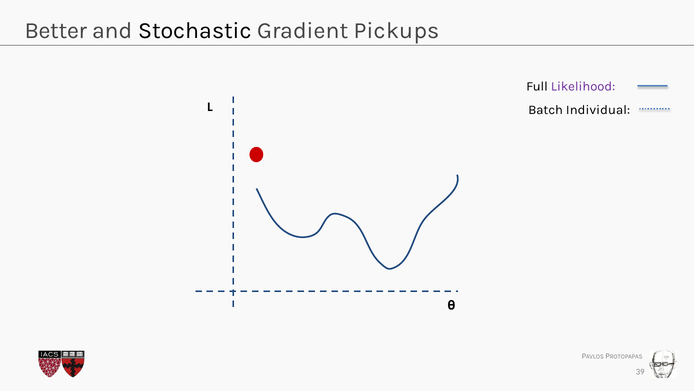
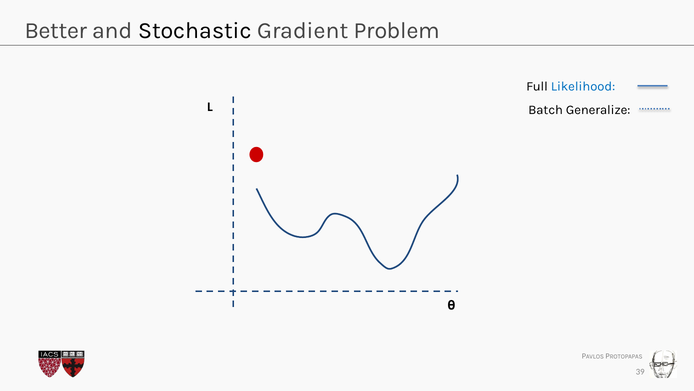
Pickups: Pickups -> Problem (397, 30)
Likelihood colour: purple -> blue (583, 87)
Individual: Individual -> Generalize (598, 110)
